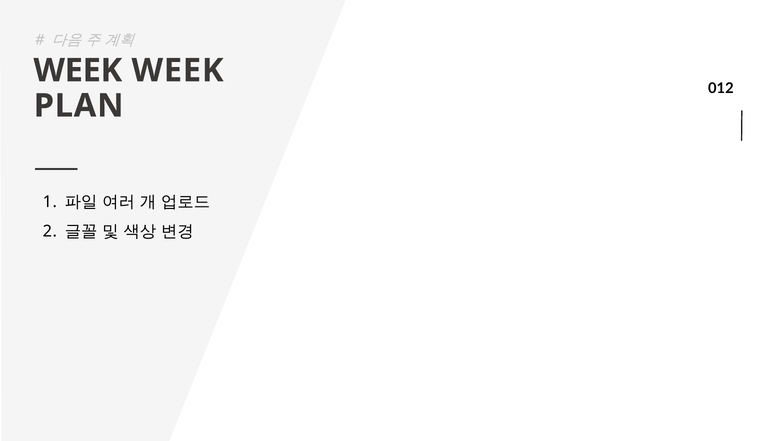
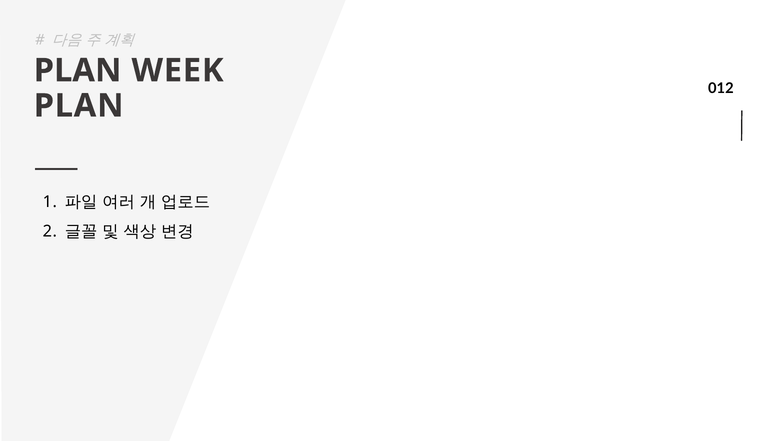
WEEK: WEEK -> PLAN (78, 70)
